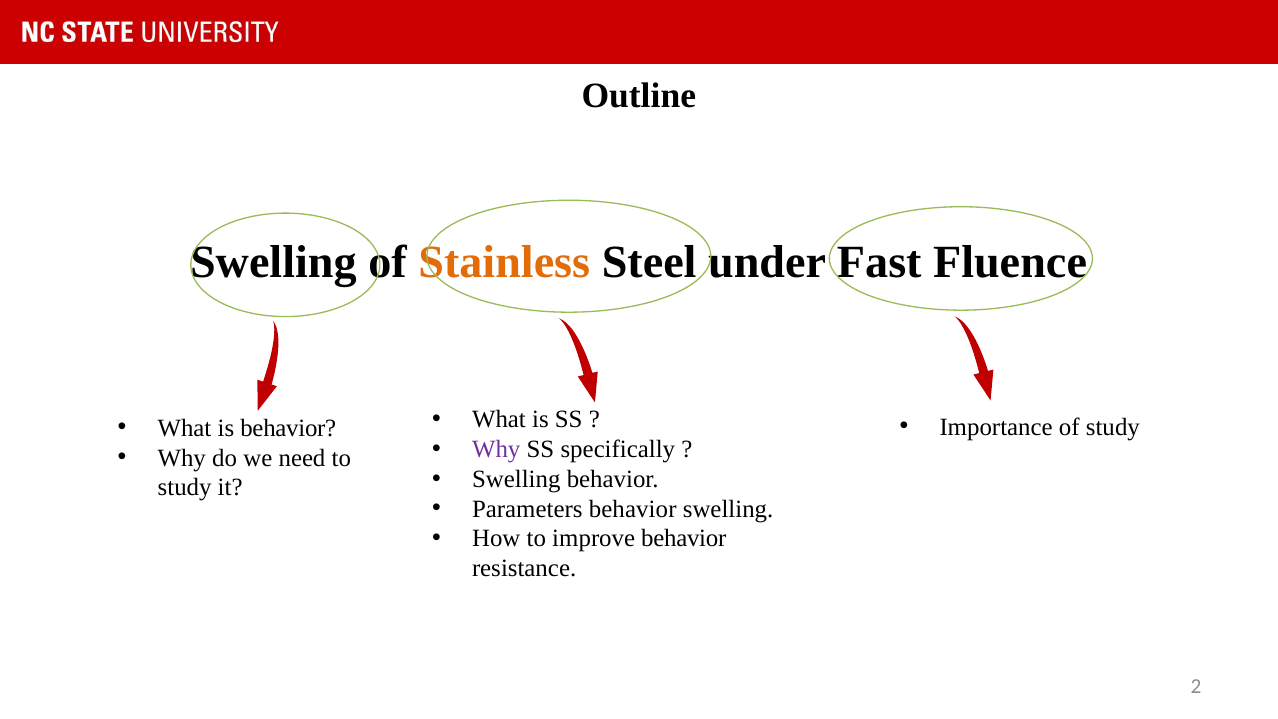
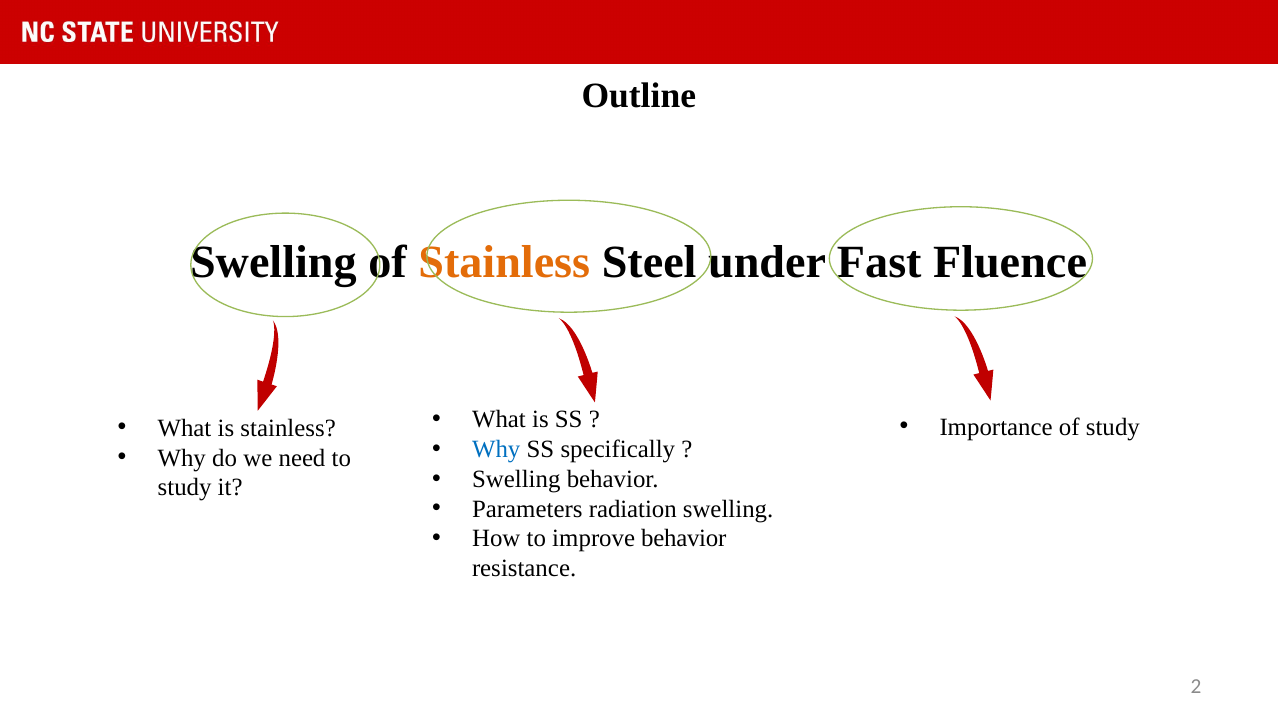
is behavior: behavior -> stainless (288, 428)
Why colour: purple -> blue (496, 449)
Parameters behavior: behavior -> radiation (633, 509)
